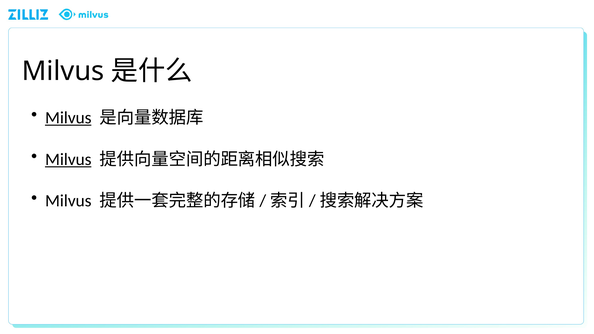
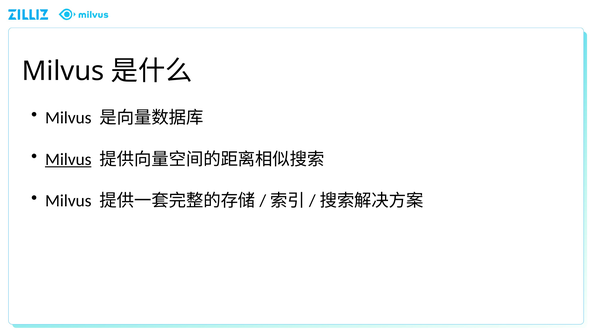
Milvus underline: present -> none (68, 118)
